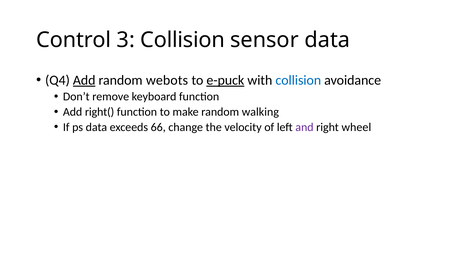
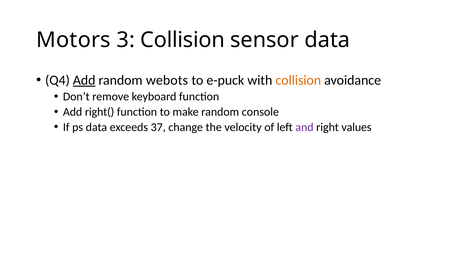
Control: Control -> Motors (73, 40)
e-puck underline: present -> none (225, 80)
collision colour: blue -> orange (298, 80)
walking: walking -> console (260, 112)
66: 66 -> 37 (158, 127)
wheel: wheel -> values (356, 127)
